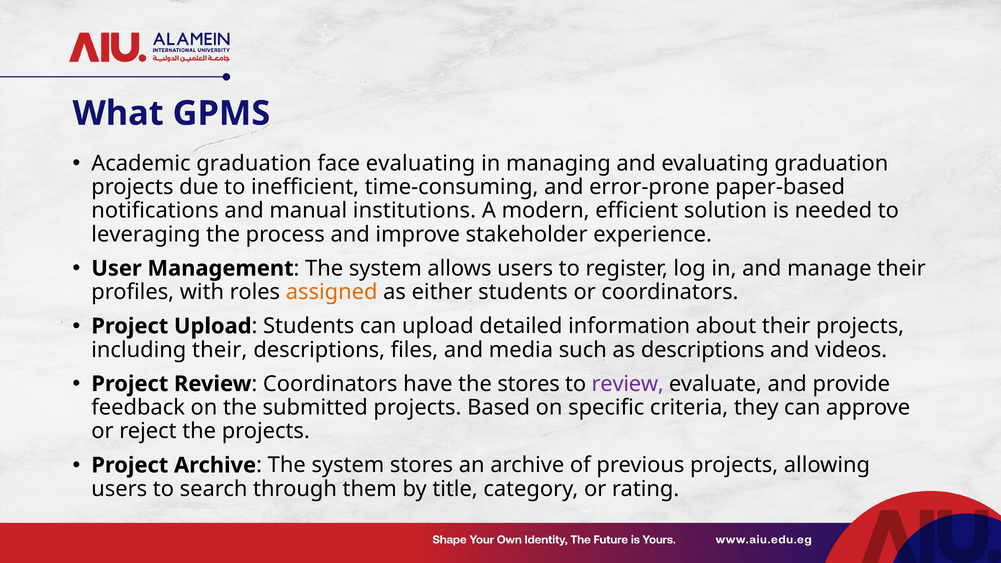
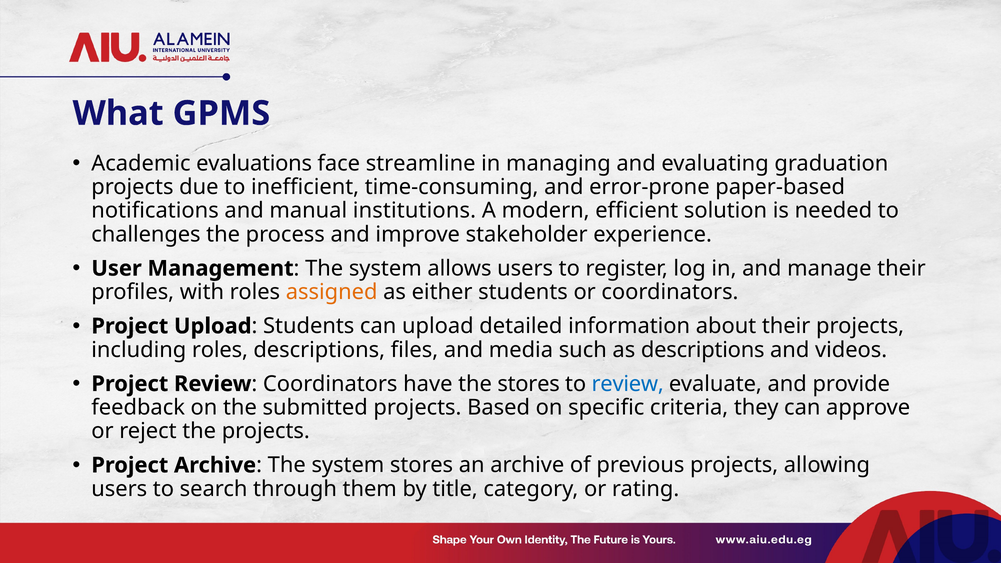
Academic graduation: graduation -> evaluations (254, 163)
face evaluating: evaluating -> streamline (421, 163)
leveraging: leveraging -> challenges (146, 234)
including their: their -> roles (220, 350)
review colour: purple -> blue (628, 384)
